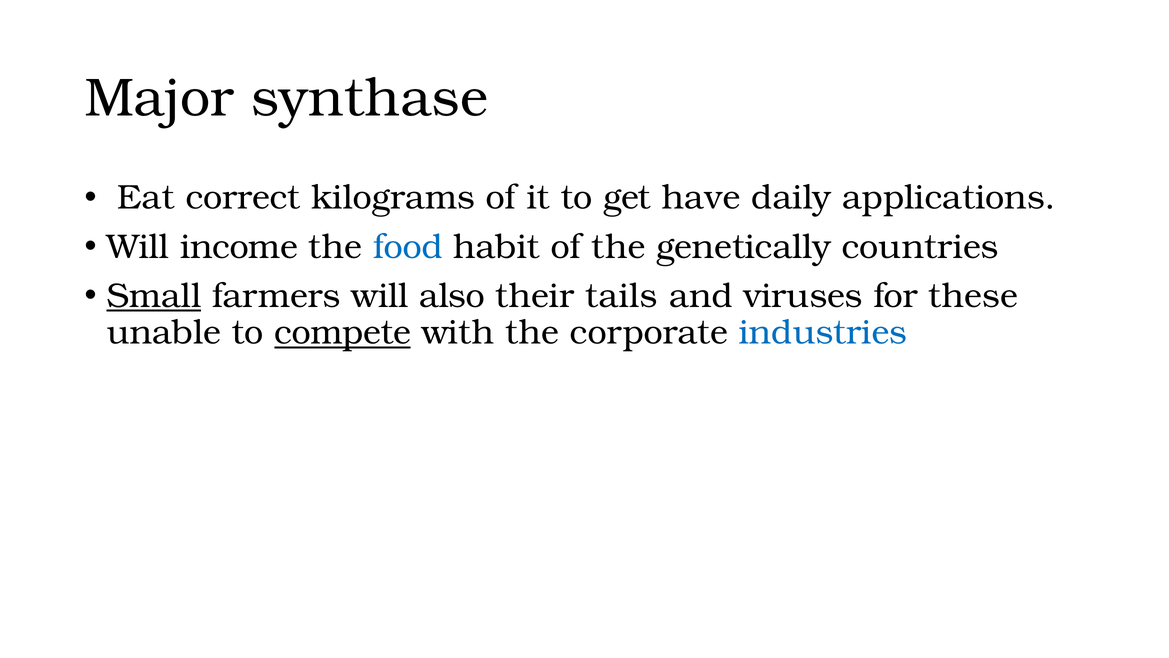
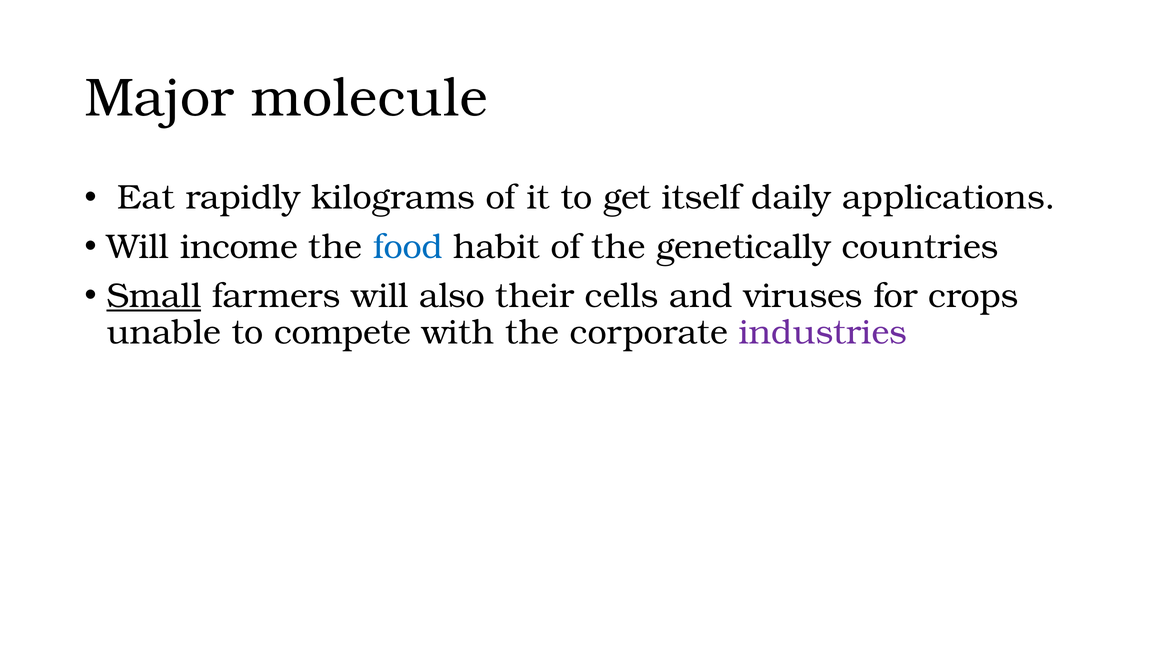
synthase: synthase -> molecule (369, 98)
correct: correct -> rapidly (243, 198)
have: have -> itself (701, 198)
tails: tails -> cells (622, 296)
these: these -> crops (974, 296)
compete underline: present -> none (343, 332)
industries colour: blue -> purple (823, 332)
